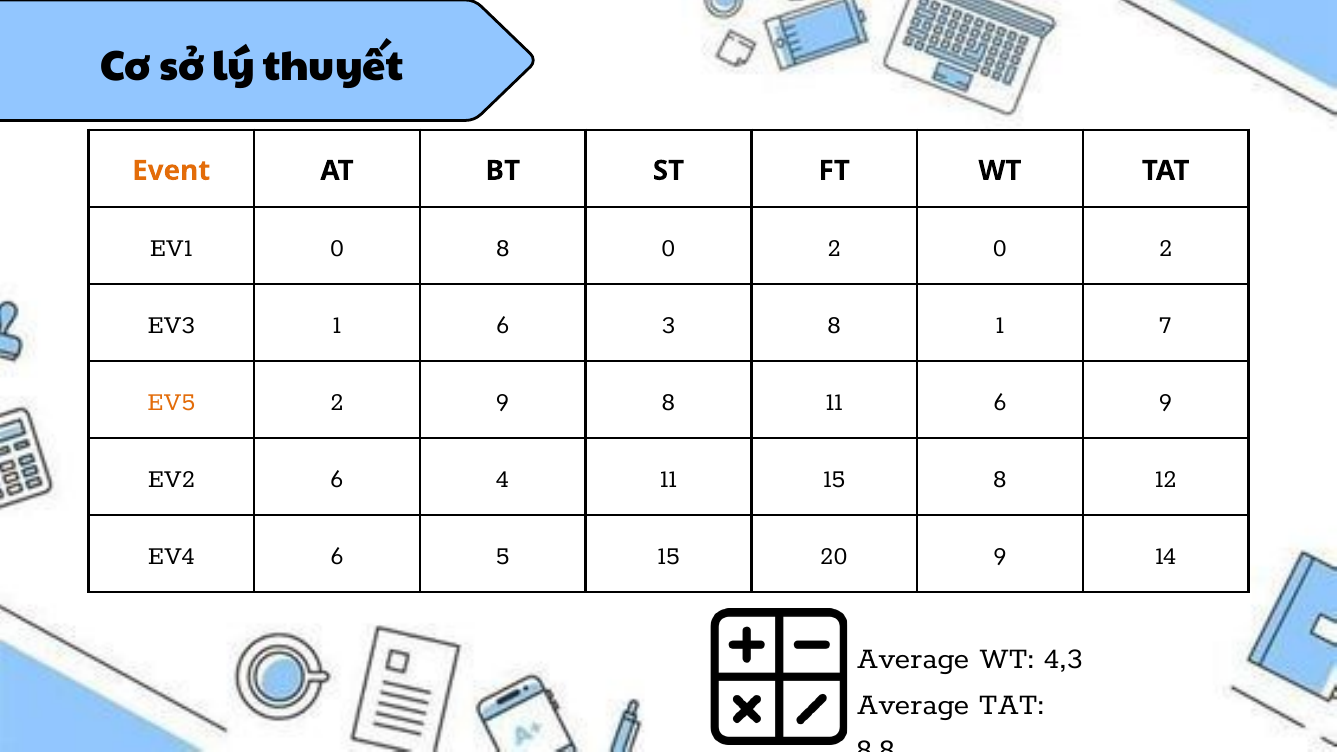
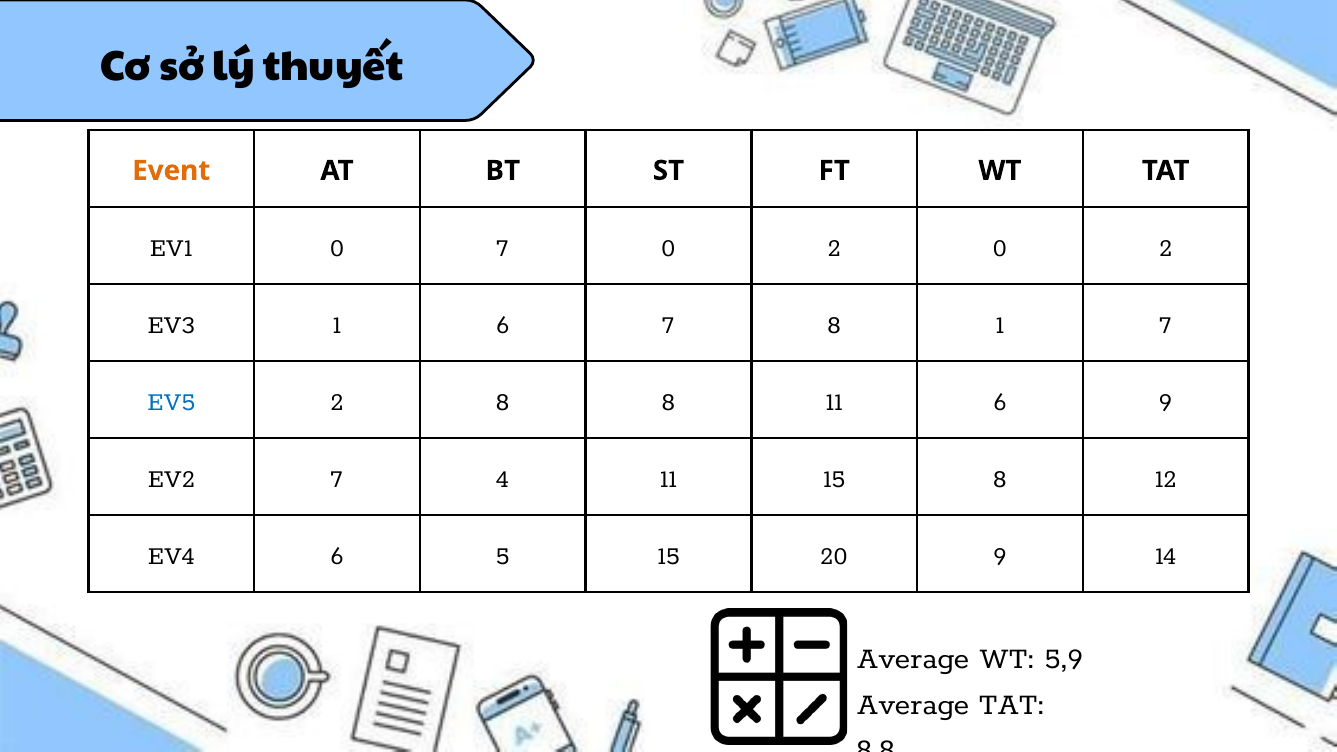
0 8: 8 -> 7 (503, 247)
6 3: 3 -> 7 (668, 324)
EV5 colour: orange -> blue (171, 401)
2 9: 9 -> 8 (503, 401)
EV2 6: 6 -> 7 (337, 478)
4,3: 4,3 -> 5,9 (1064, 658)
